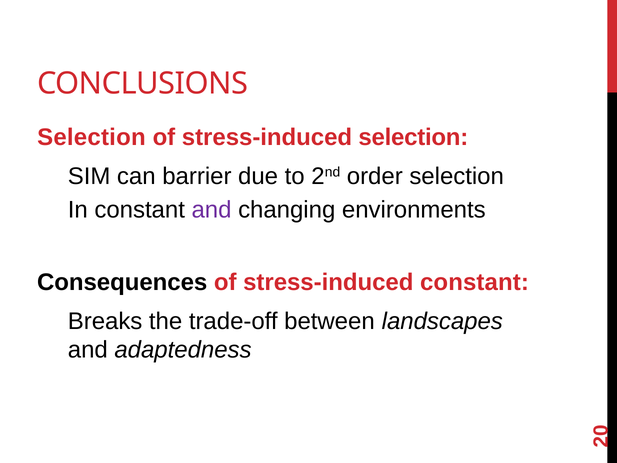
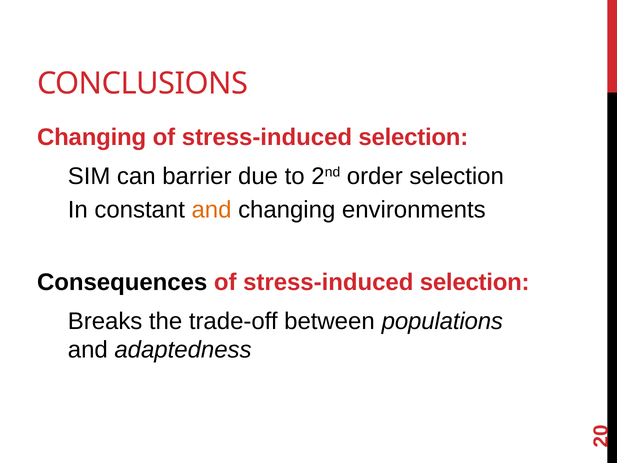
Selection: Selection -> Changing (92, 137)
and colour: purple -> orange (212, 210)
constant: constant -> selection (475, 282)
landscapes: landscapes -> populations (442, 321)
